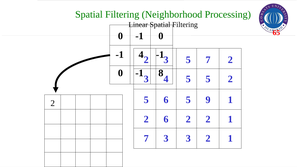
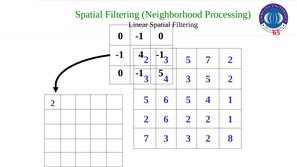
-1 8: 8 -> 5 (161, 73)
4 5: 5 -> 3 (188, 79)
5 9: 9 -> 4 (208, 100)
3 2 1: 1 -> 8 (230, 138)
